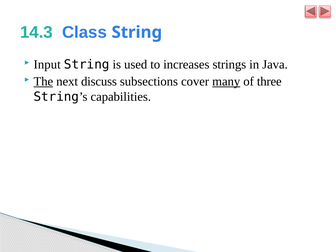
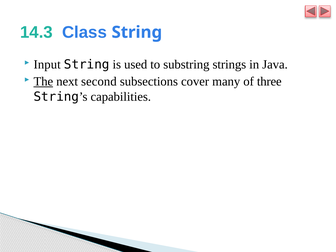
increases: increases -> substring (186, 65)
discuss: discuss -> second (99, 82)
many underline: present -> none (226, 82)
